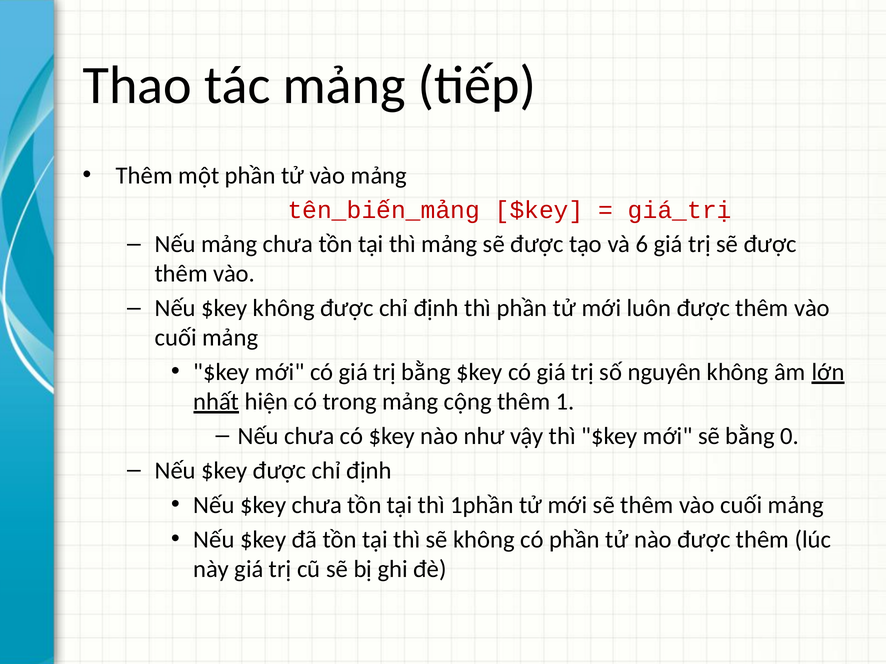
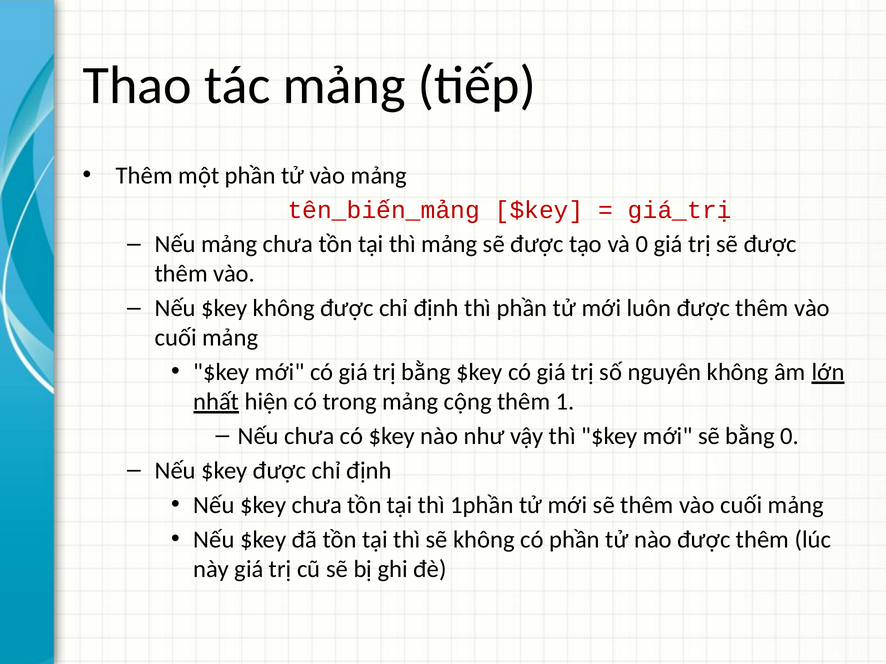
và 6: 6 -> 0 (642, 245)
